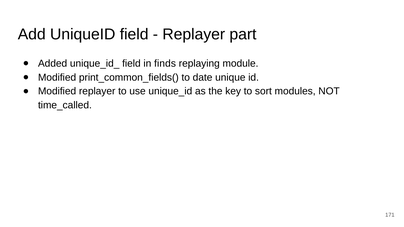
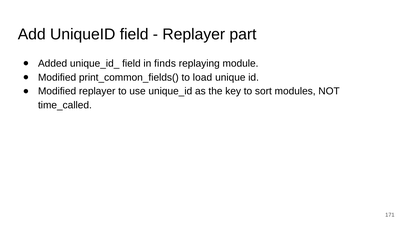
date: date -> load (203, 77)
